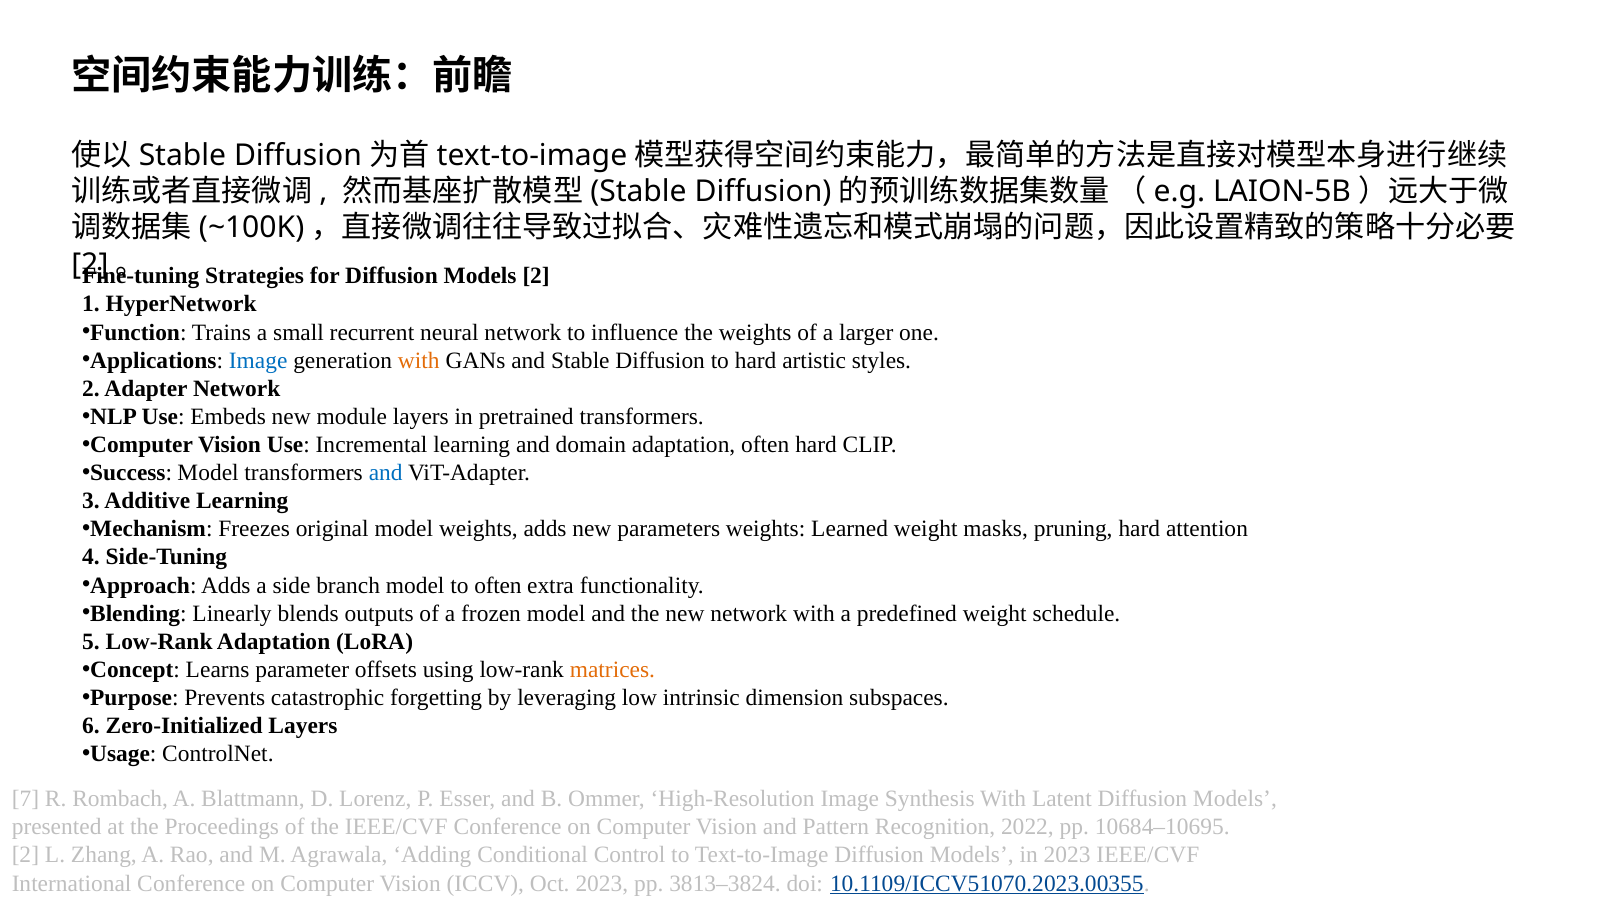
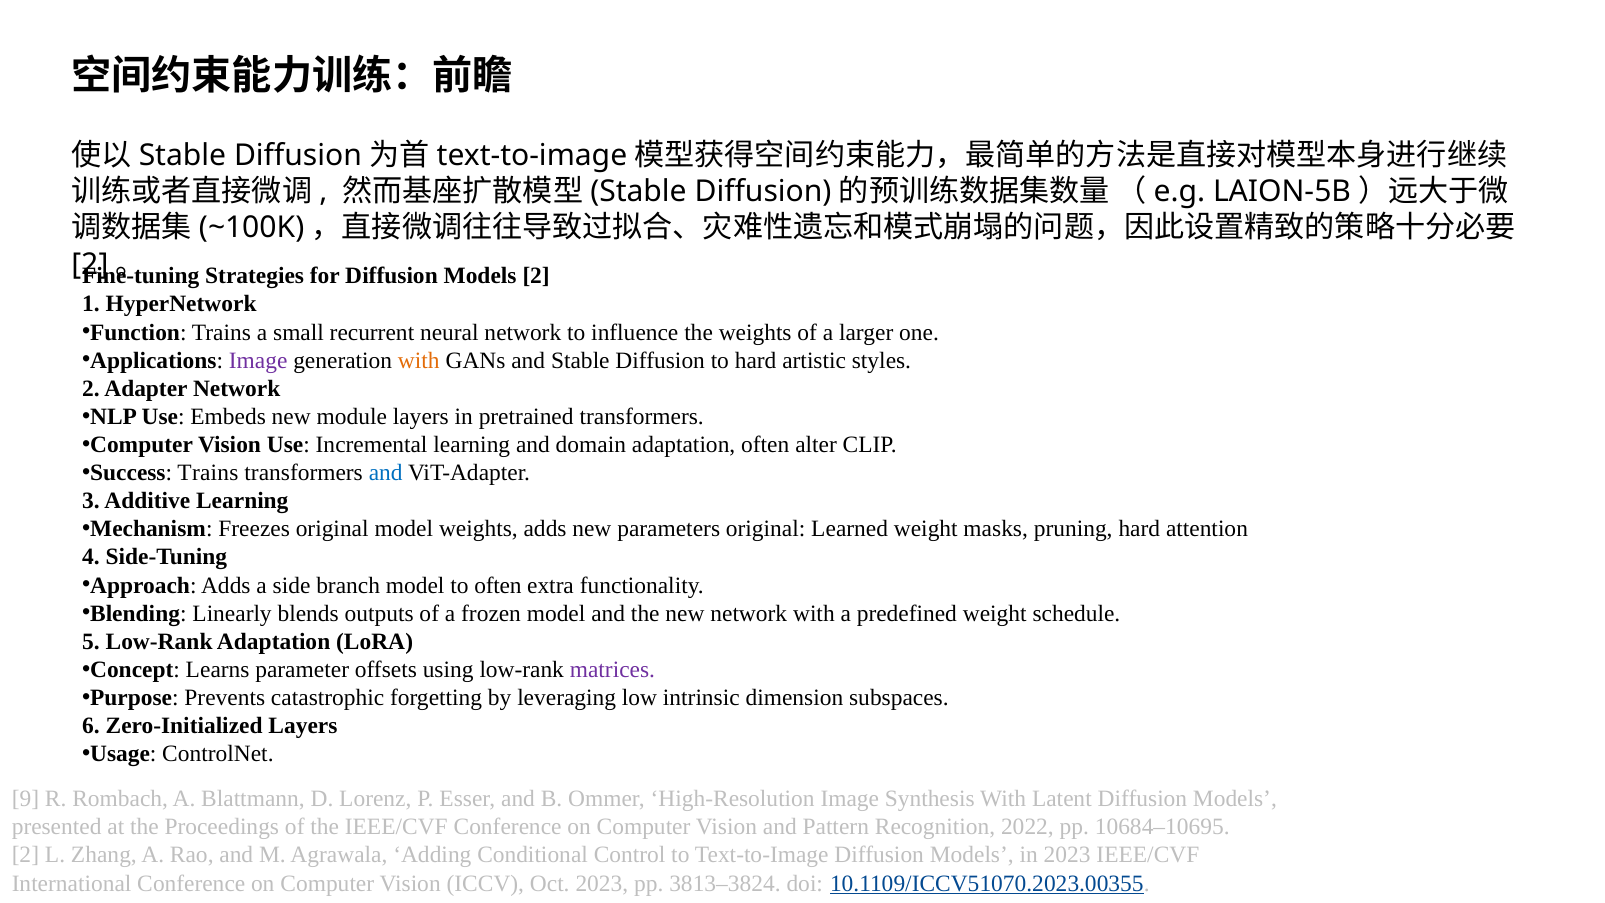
Image colour: blue -> purple (258, 360)
often hard: hard -> alter (816, 445)
Success Model: Model -> Trains (208, 473)
parameters weights: weights -> original (766, 529)
matrices colour: orange -> purple (612, 670)
7: 7 -> 9 (25, 799)
